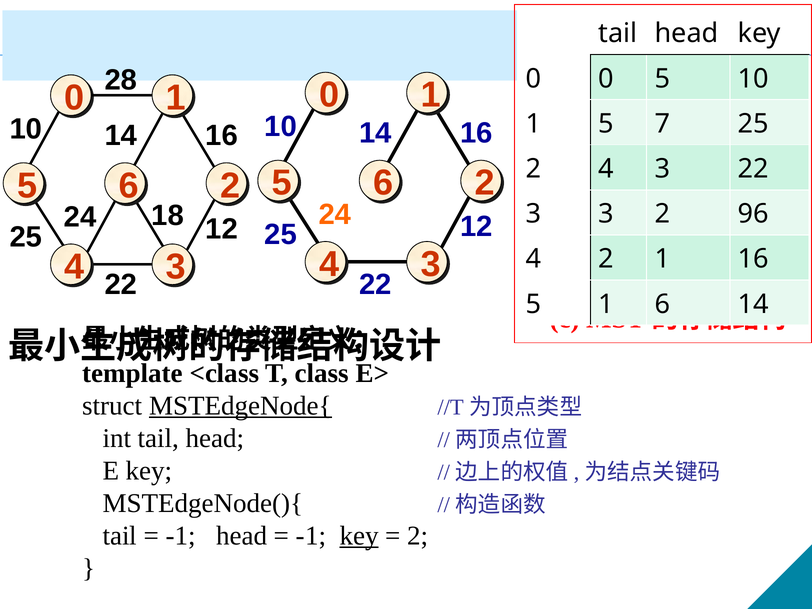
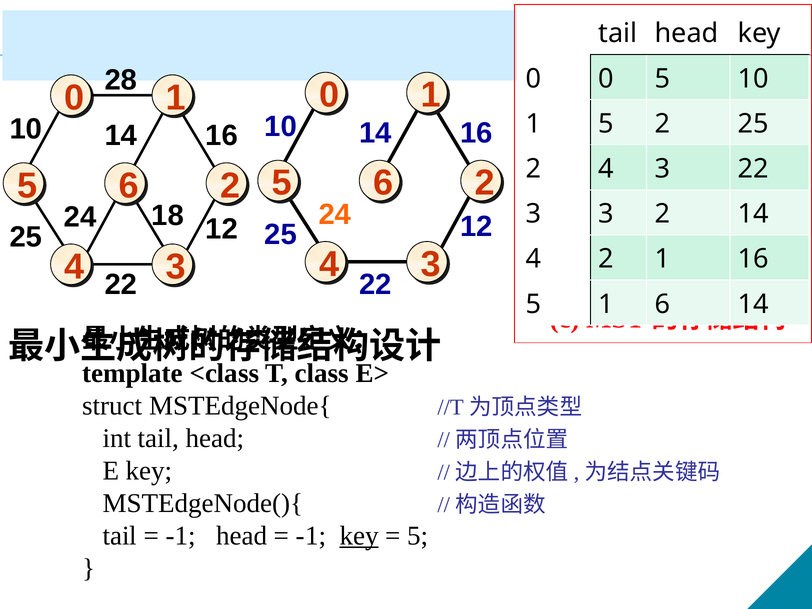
7: 7 -> 2 (663, 124)
2 96: 96 -> 14 (753, 214)
MSTEdgeNode{ underline: present -> none (240, 406)
2: 2 -> 5 (418, 536)
